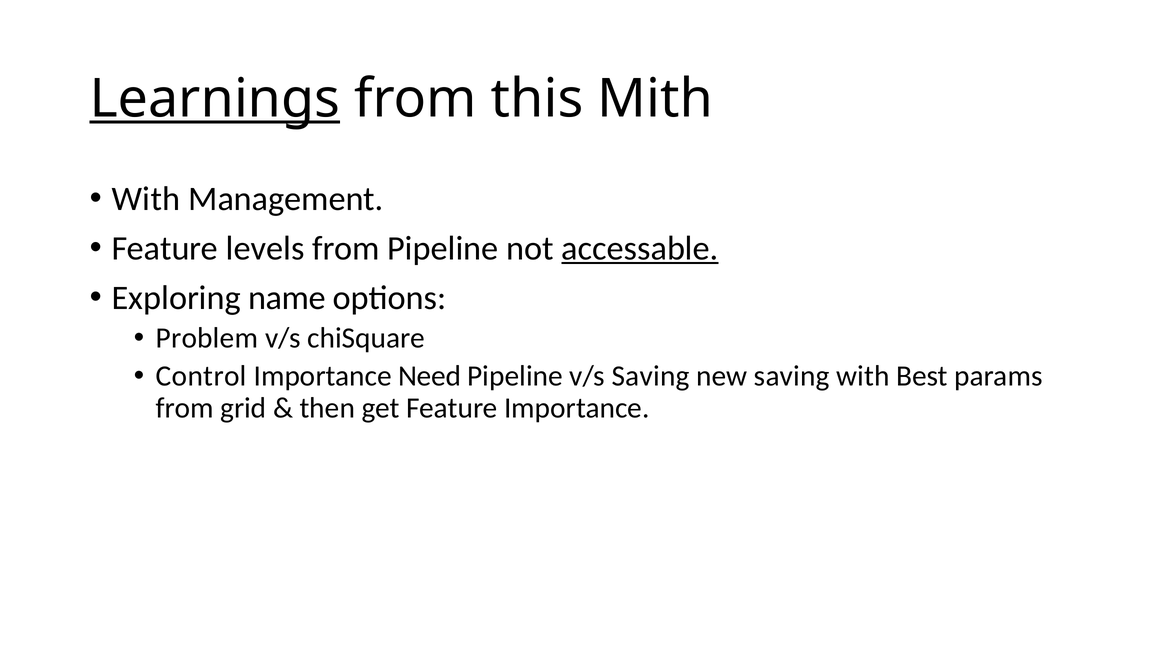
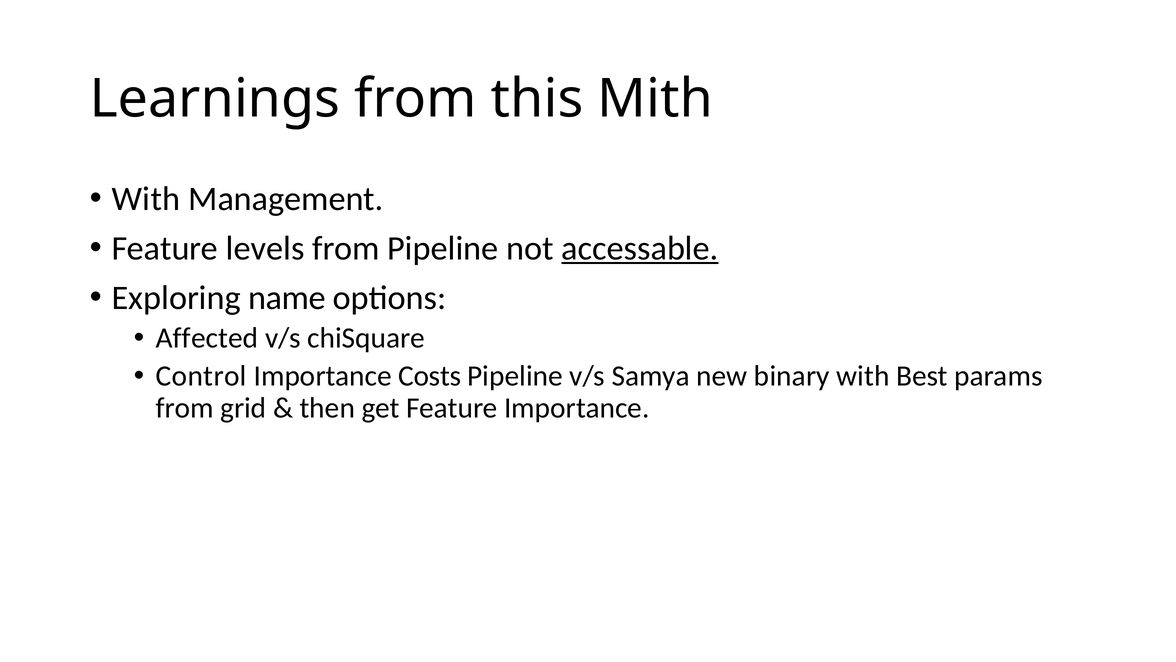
Learnings underline: present -> none (215, 99)
Problem: Problem -> Affected (207, 338)
Need: Need -> Costs (430, 376)
v/s Saving: Saving -> Samya (651, 376)
new saving: saving -> binary (792, 376)
